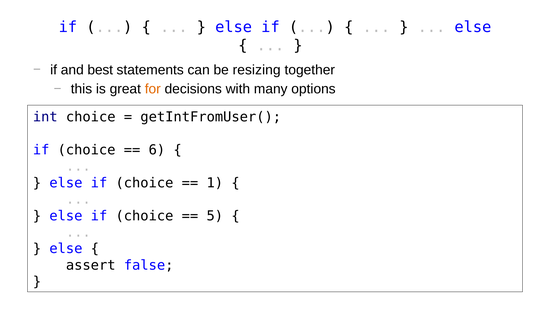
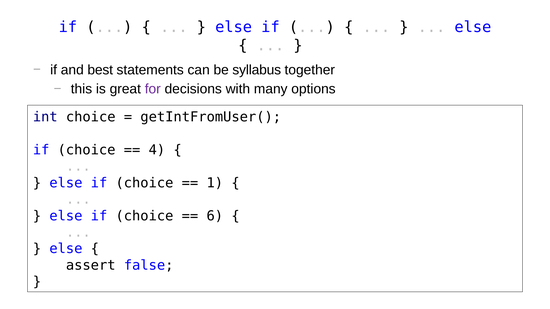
resizing: resizing -> syllabus (257, 70)
for colour: orange -> purple (153, 89)
6: 6 -> 4 (157, 150)
5: 5 -> 6 (215, 216)
